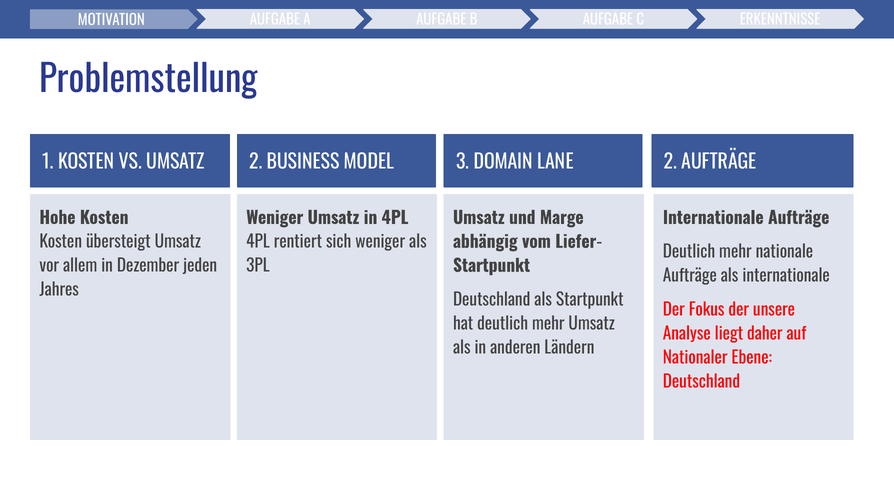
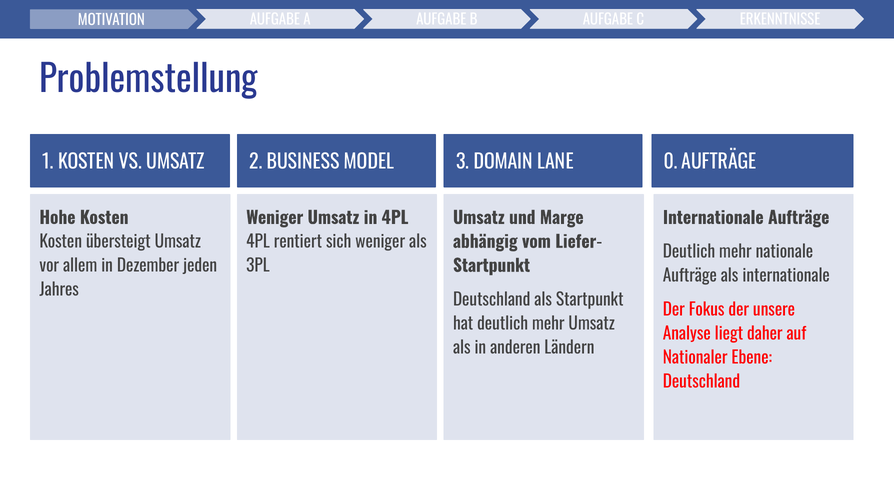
UMSATZ 2: 2 -> 0 (670, 162)
